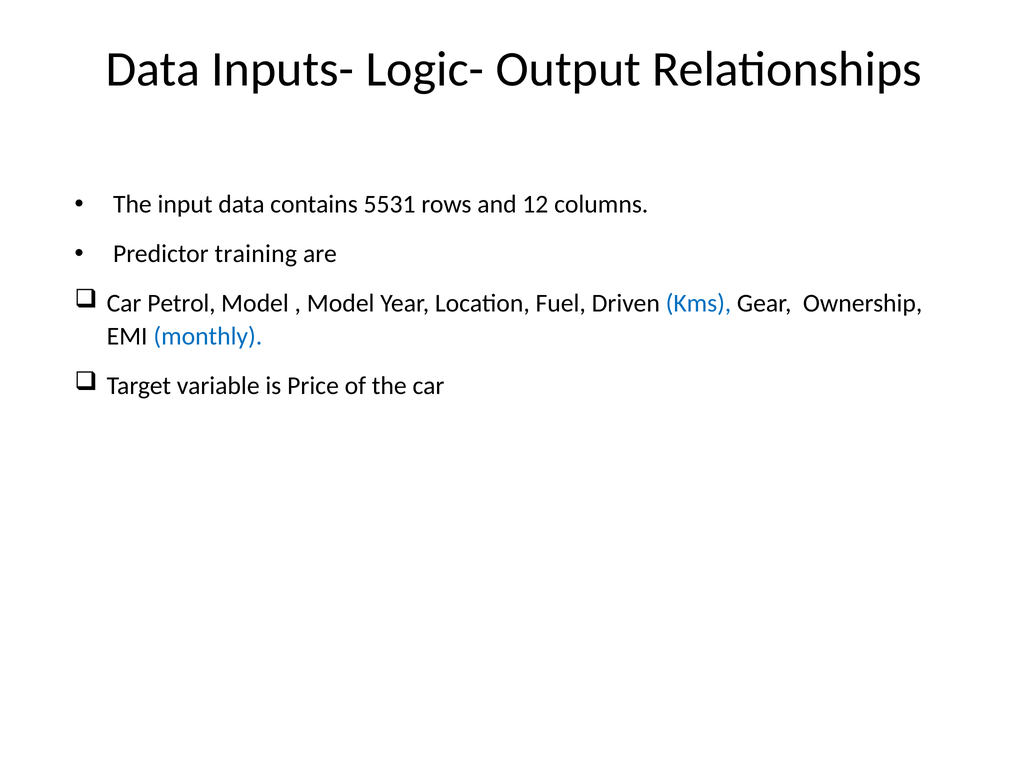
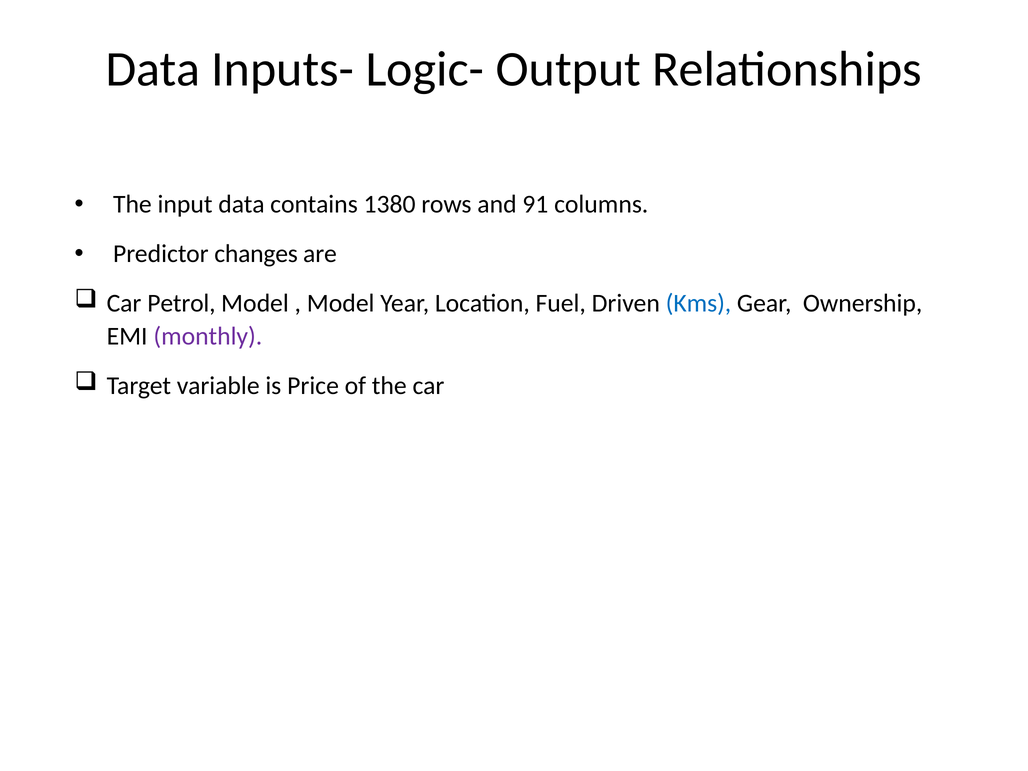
5531: 5531 -> 1380 (390, 204)
12: 12 -> 91 (535, 204)
training: training -> changes (256, 254)
monthly colour: blue -> purple (208, 336)
